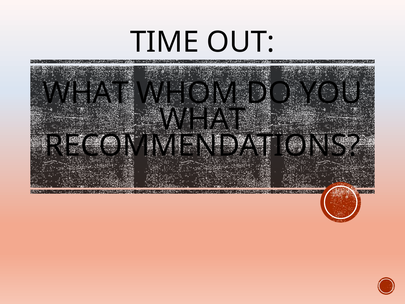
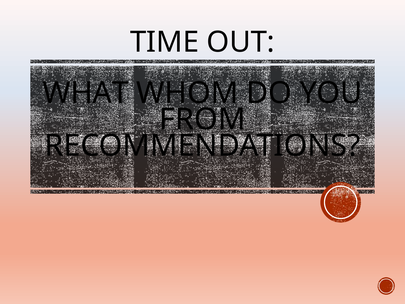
WHAT: WHAT -> FROM (202, 119)
